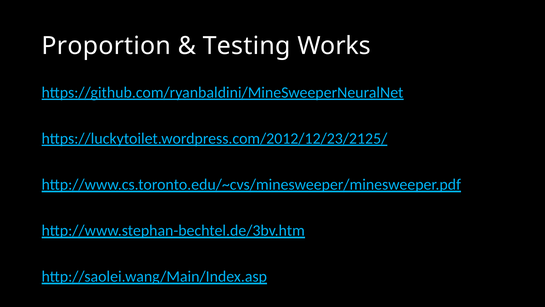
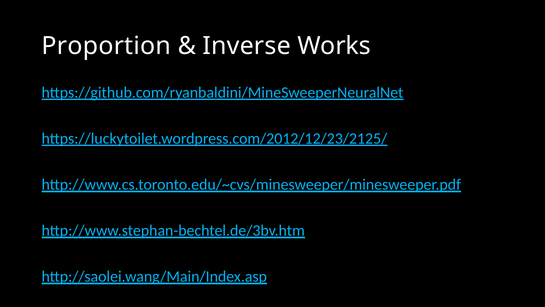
Testing: Testing -> Inverse (247, 46)
